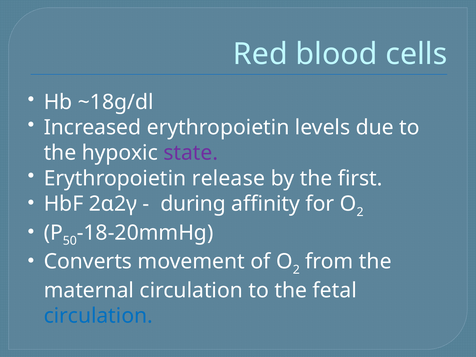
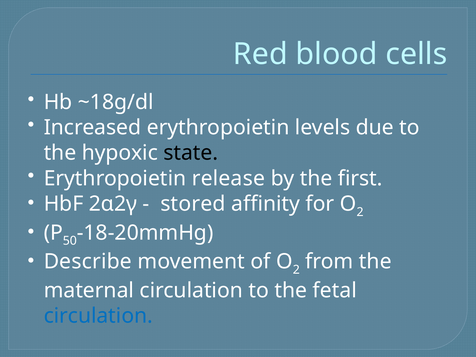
state colour: purple -> black (191, 153)
during: during -> stored (193, 204)
Converts: Converts -> Describe (88, 262)
